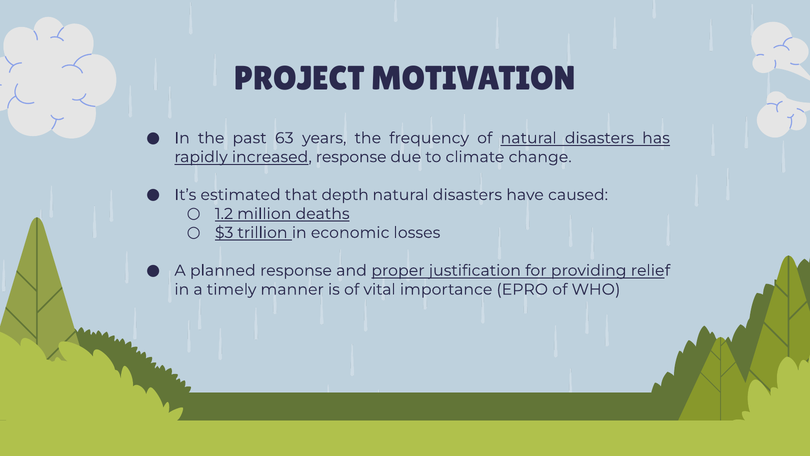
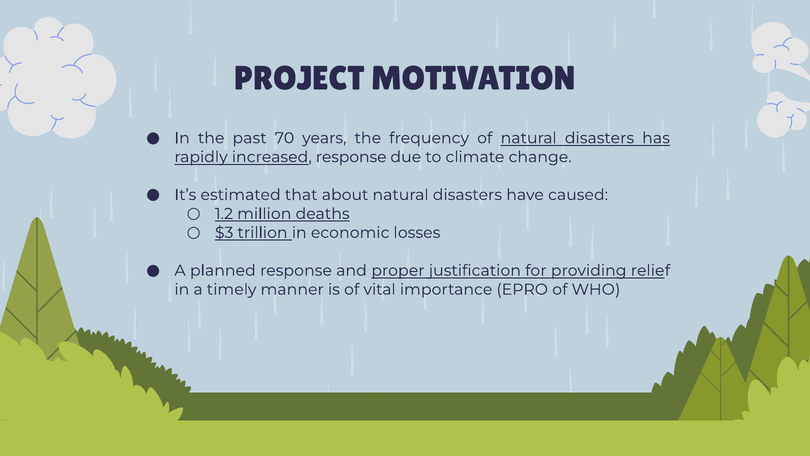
63: 63 -> 70 (284, 138)
depth: depth -> about (345, 195)
